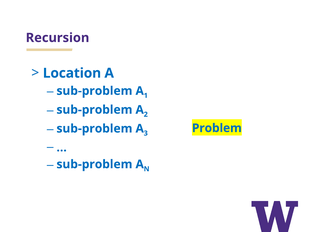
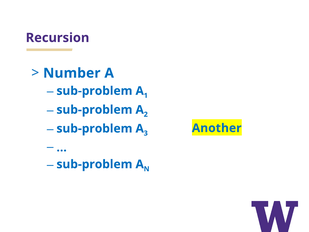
Location: Location -> Number (72, 73)
Problem: Problem -> Another (217, 128)
